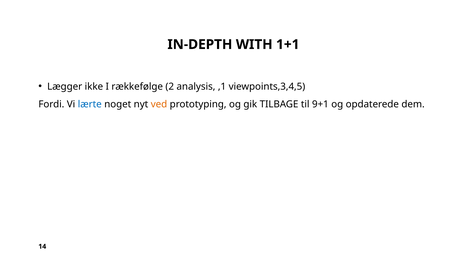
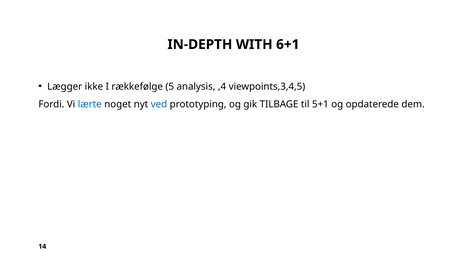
1+1: 1+1 -> 6+1 (288, 44)
2: 2 -> 5 (170, 87)
,1: ,1 -> ,4 (222, 87)
ved colour: orange -> blue (159, 104)
9+1: 9+1 -> 5+1 (320, 104)
